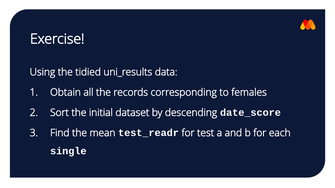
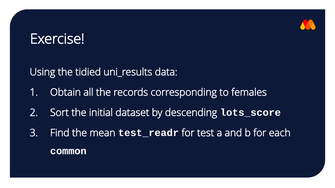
date_score: date_score -> lots_score (250, 113)
single: single -> common (68, 151)
